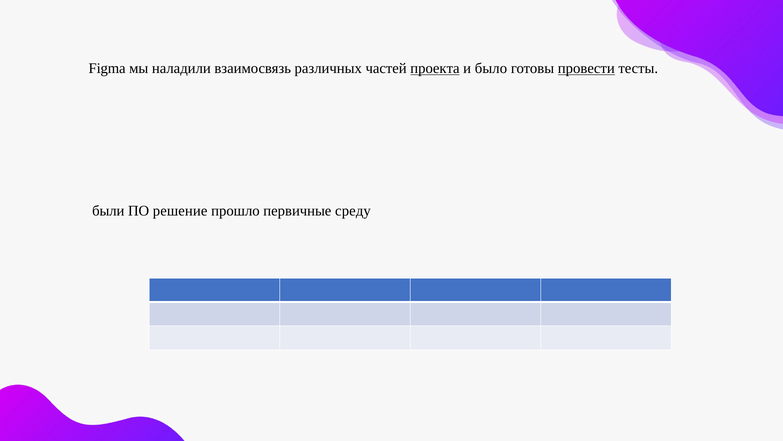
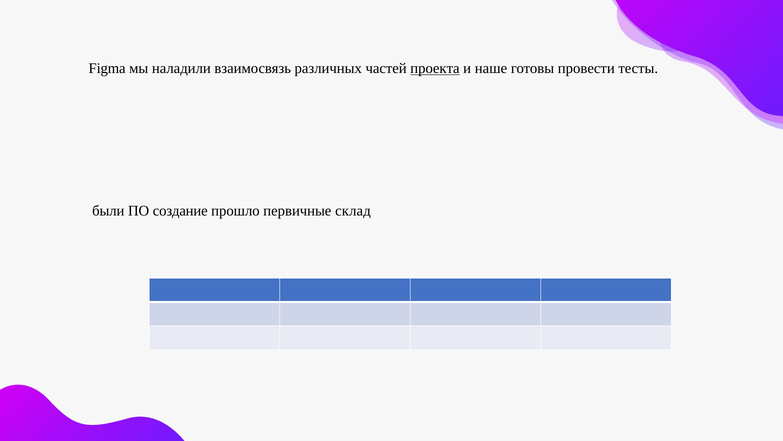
было: было -> наше (491, 68)
провести underline: present -> none (586, 68)
решение: решение -> создание (180, 210)
среду: среду -> склад (353, 210)
